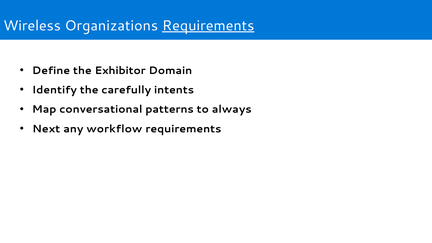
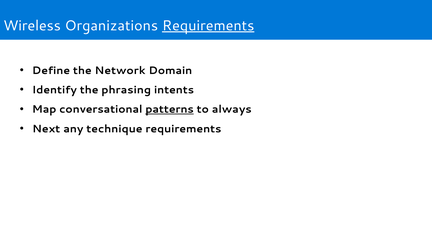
Exhibitor: Exhibitor -> Network (120, 71)
carefully: carefully -> phrasing (126, 90)
patterns underline: none -> present (170, 109)
workflow: workflow -> technique (114, 129)
